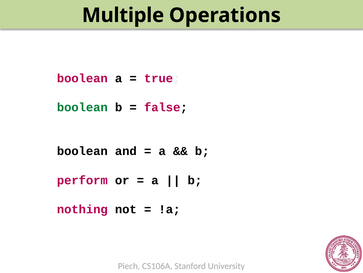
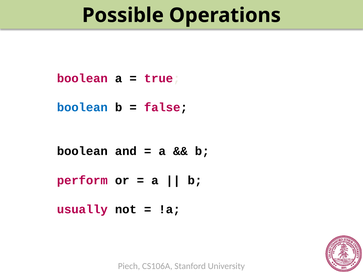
Multiple: Multiple -> Possible (123, 15)
boolean colour: green -> blue (82, 107)
nothing: nothing -> usually (82, 209)
